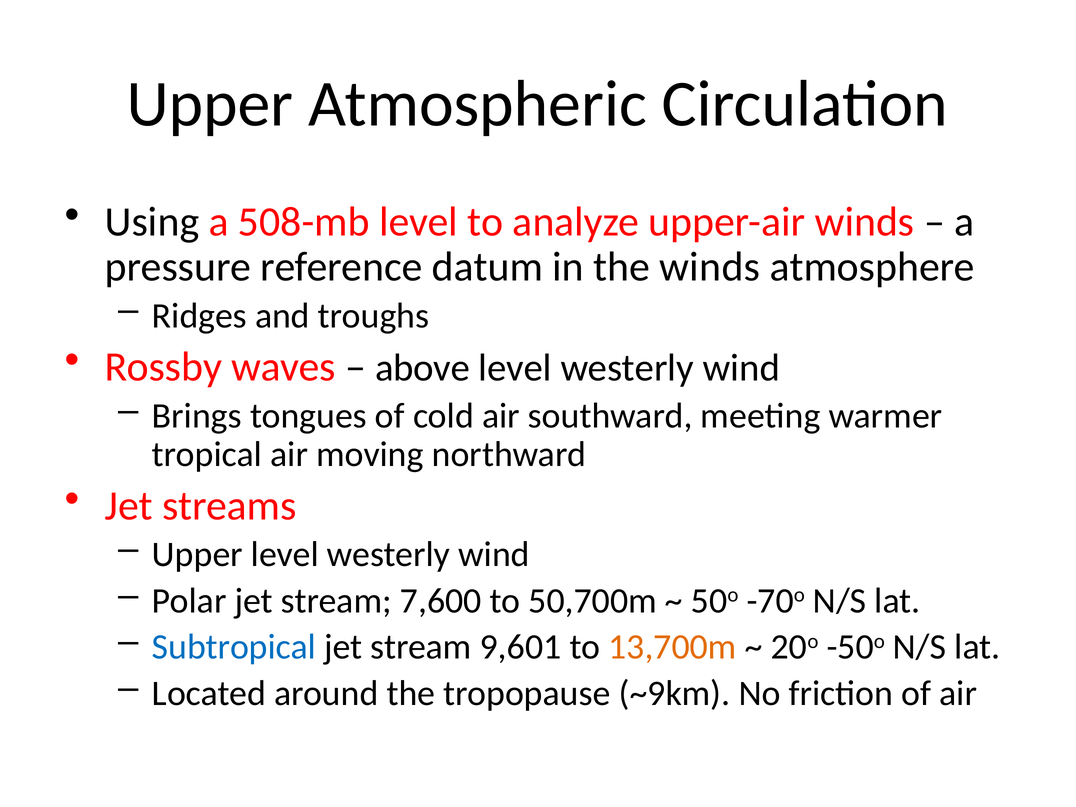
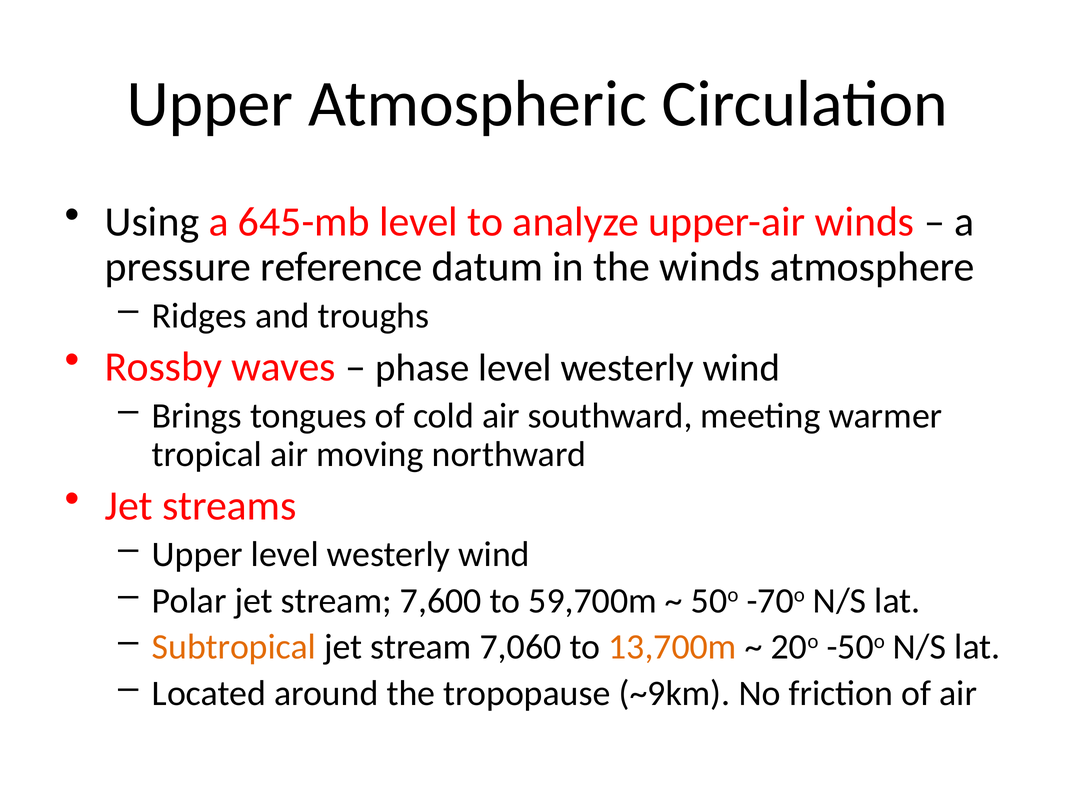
508-mb: 508-mb -> 645-mb (304, 222)
above: above -> phase (422, 368)
50,700m: 50,700m -> 59,700m (593, 601)
Subtropical colour: blue -> orange (234, 647)
9,601: 9,601 -> 7,060 (521, 647)
